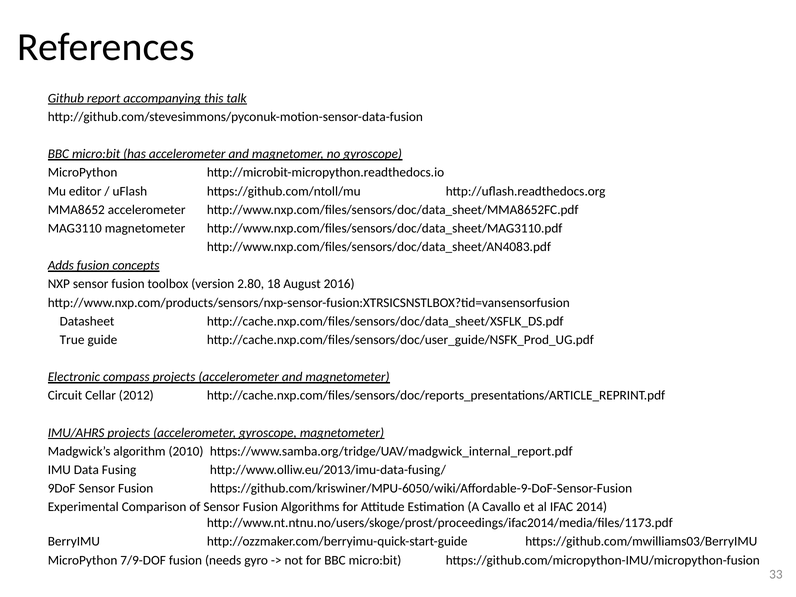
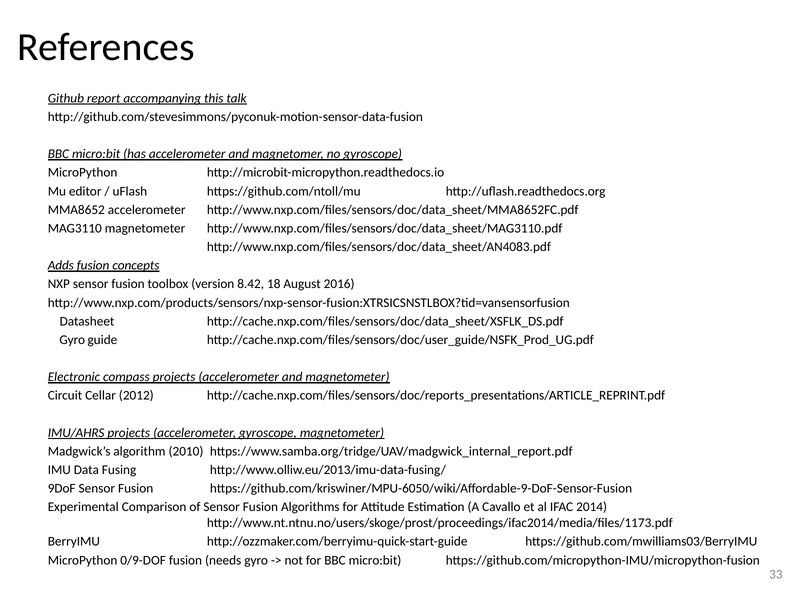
2.80: 2.80 -> 8.42 (251, 284)
True: True -> Gyro (72, 340)
7/9-DOF: 7/9-DOF -> 0/9-DOF (143, 560)
